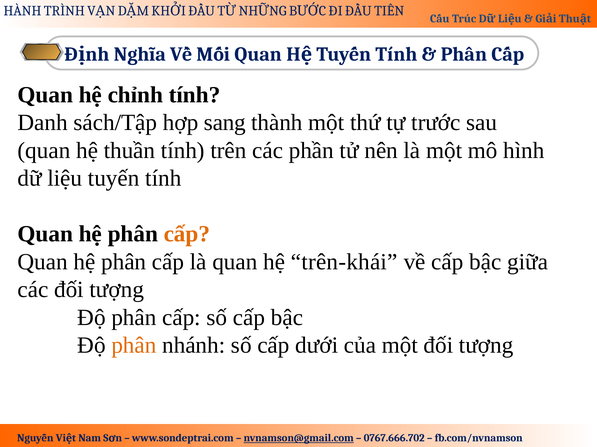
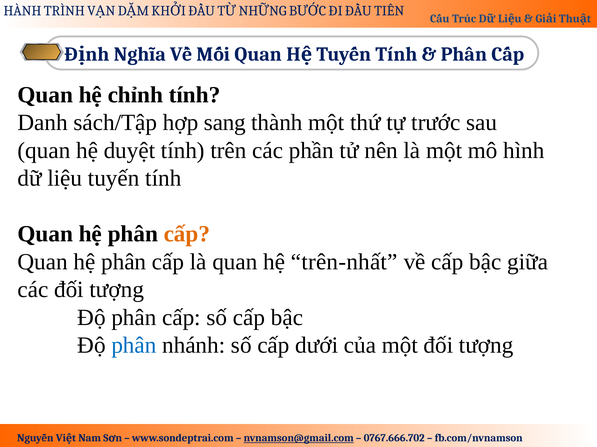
thuần: thuần -> duyệt (129, 151)
trên-khái: trên-khái -> trên-nhất (344, 262)
phân colour: orange -> blue (134, 346)
